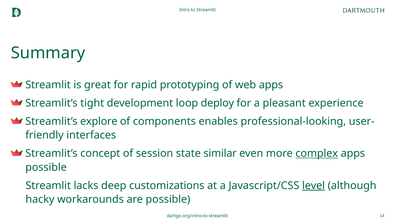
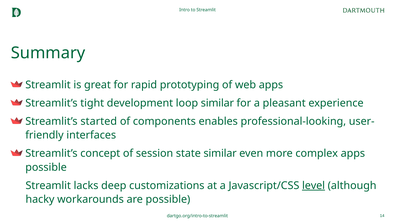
loop deploy: deploy -> similar (217, 103)
explore: explore -> started (99, 121)
complex underline: present -> none (317, 154)
